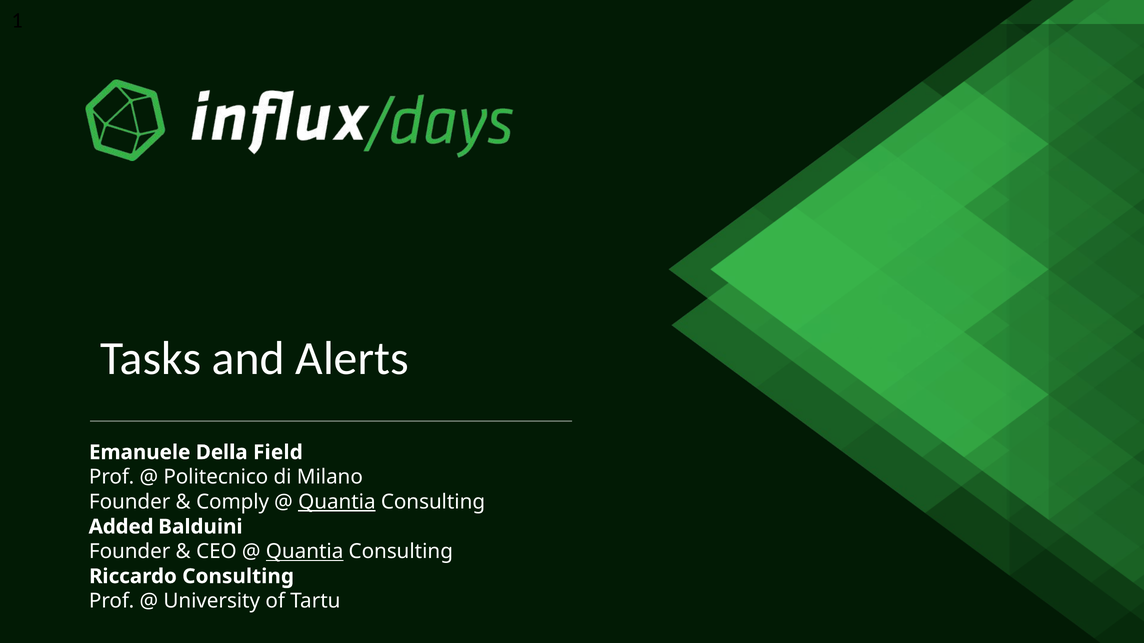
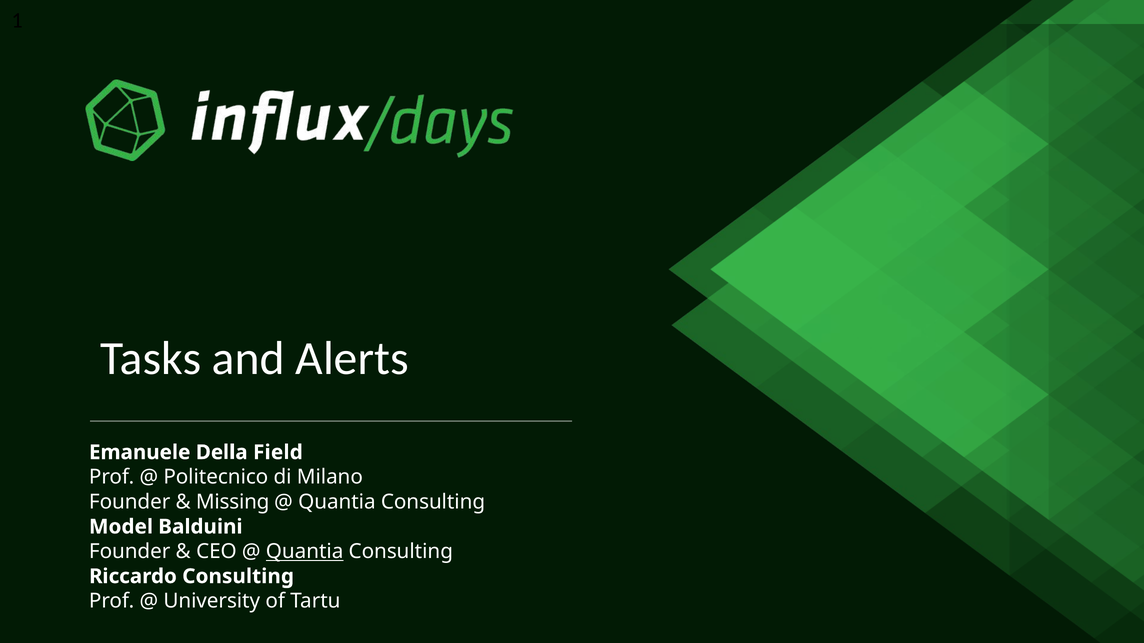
Comply: Comply -> Missing (233, 502)
Quantia underline: present -> none (337, 502)
Added: Added -> Model (121, 527)
